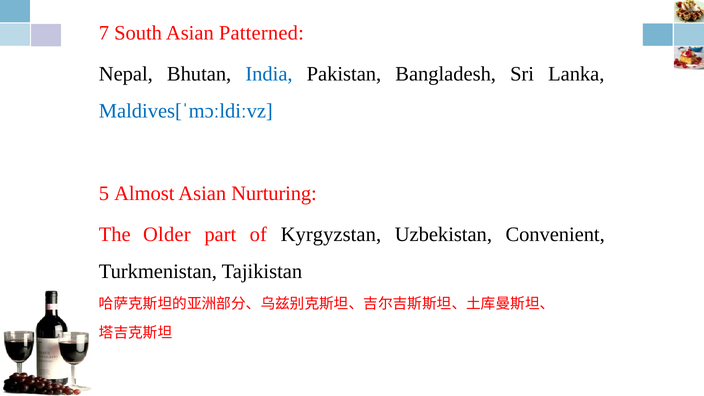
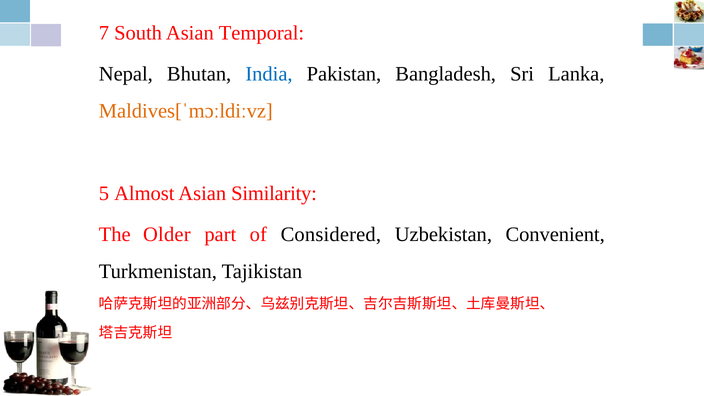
Patterned: Patterned -> Temporal (261, 33)
Maldives[ˈmɔːldiːvz colour: blue -> orange (186, 111)
Nurturing: Nurturing -> Similarity (274, 193)
Kyrgyzstan: Kyrgyzstan -> Considered (331, 234)
